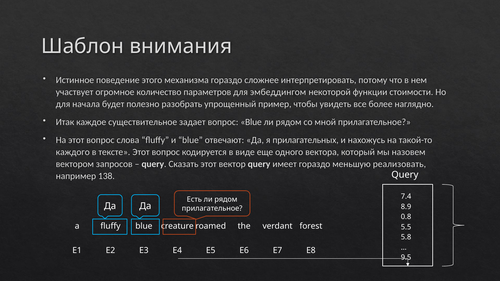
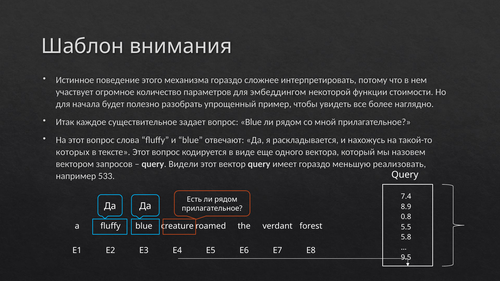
прилагательных: прилагательных -> раскладывается (306, 140)
каждого: каждого -> которых (73, 152)
Сказать: Сказать -> Видели (183, 164)
138: 138 -> 533 (106, 176)
